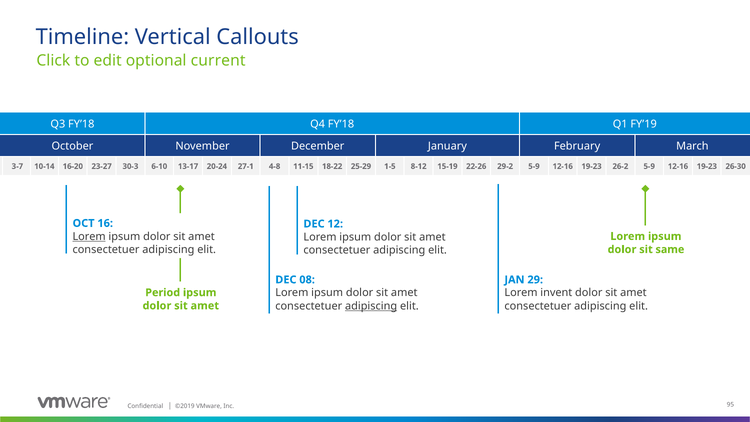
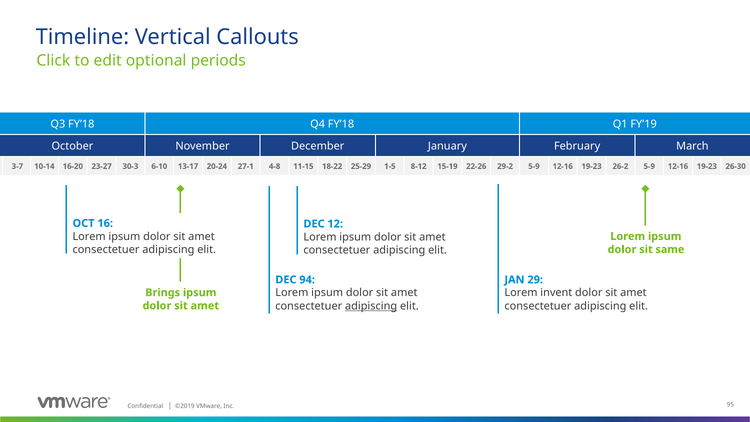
current: current -> periods (218, 60)
Lorem underline: present -> none (89, 236)
08: 08 -> 94 (307, 280)
Period: Period -> Brings (163, 293)
